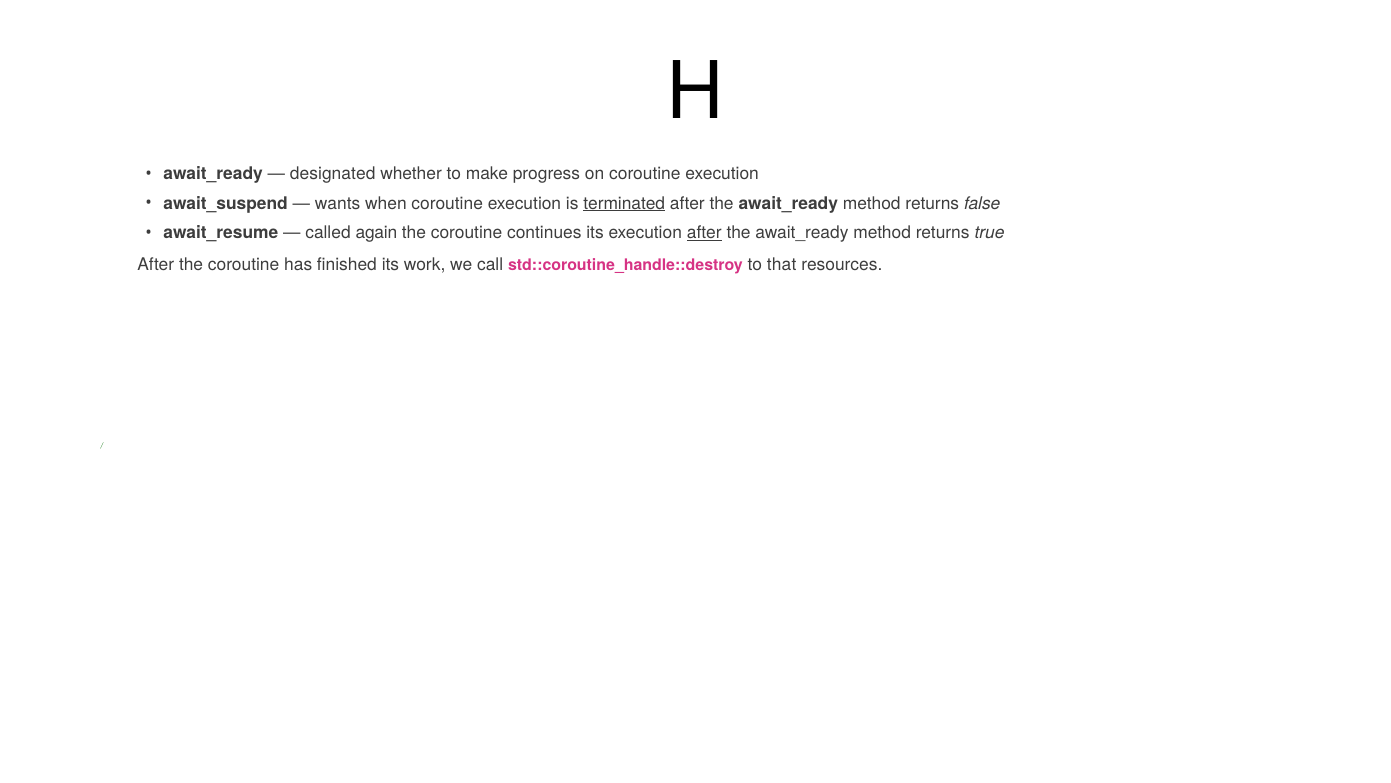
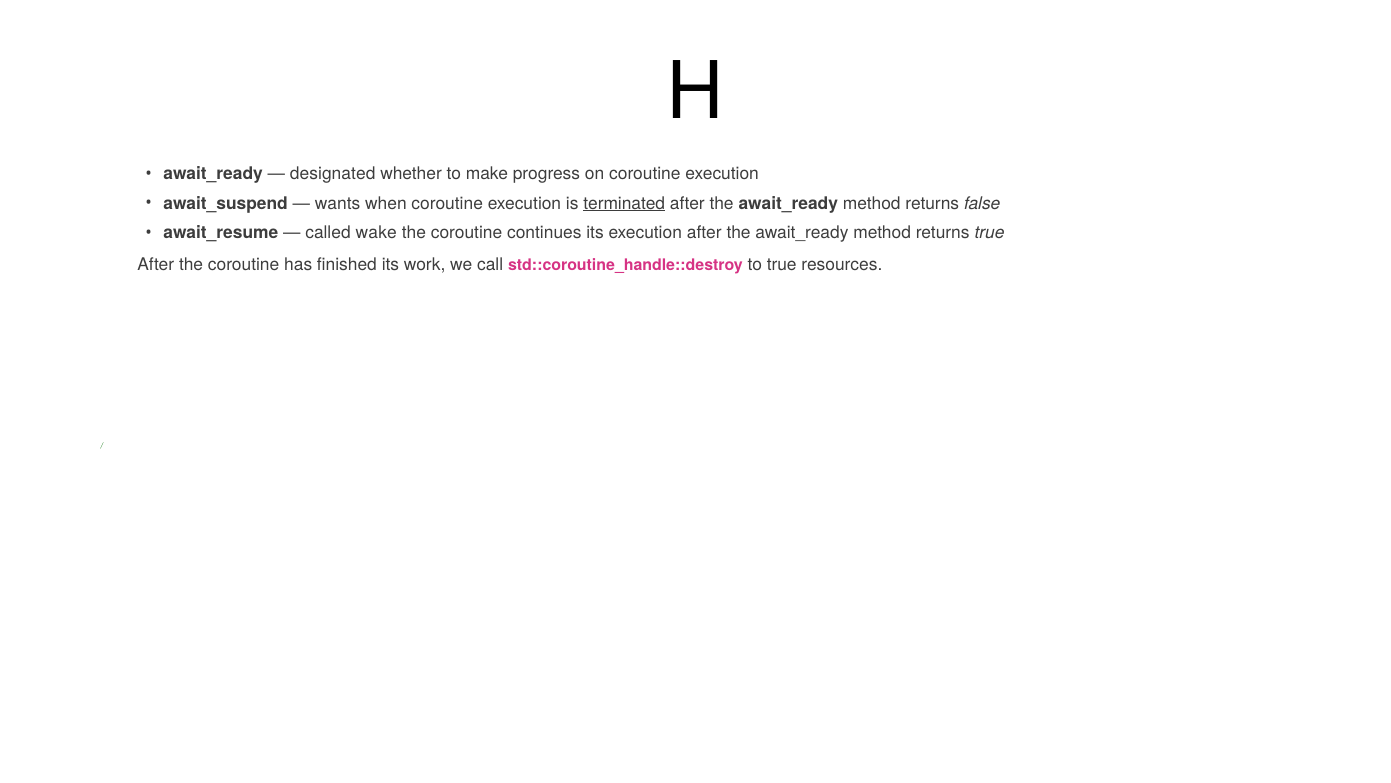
again: again -> wake (376, 233)
after underline: present -> none (704, 233)
to that: that -> true (782, 265)
